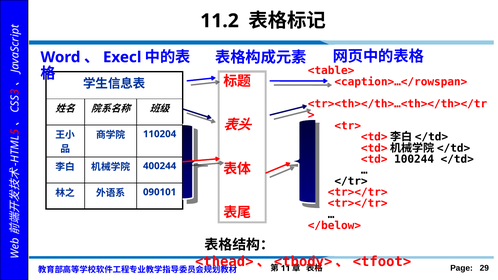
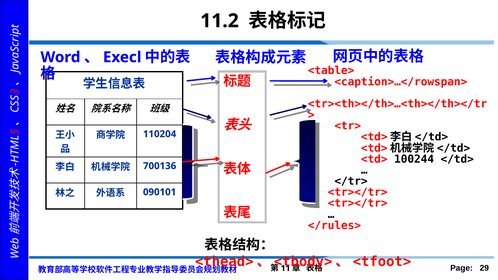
400244: 400244 -> 700136 (160, 166)
</below>: </below> -> </rules> (334, 226)
